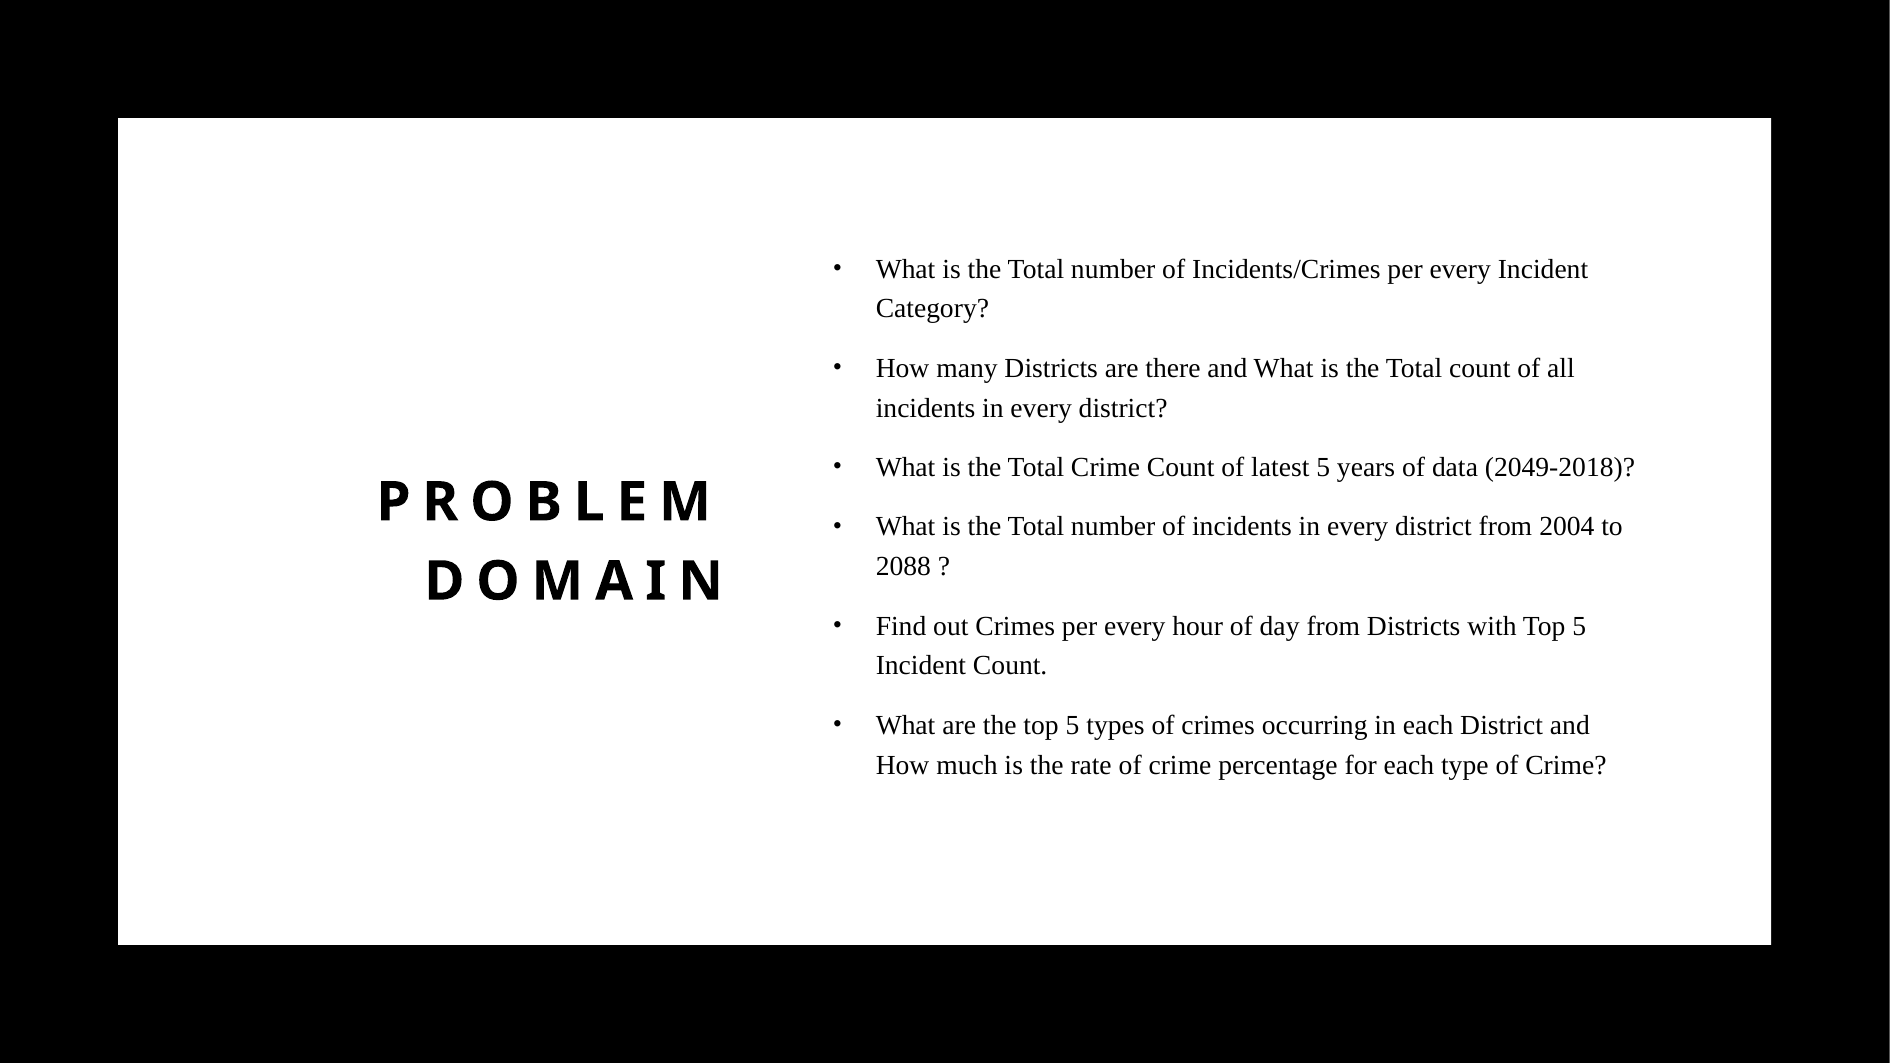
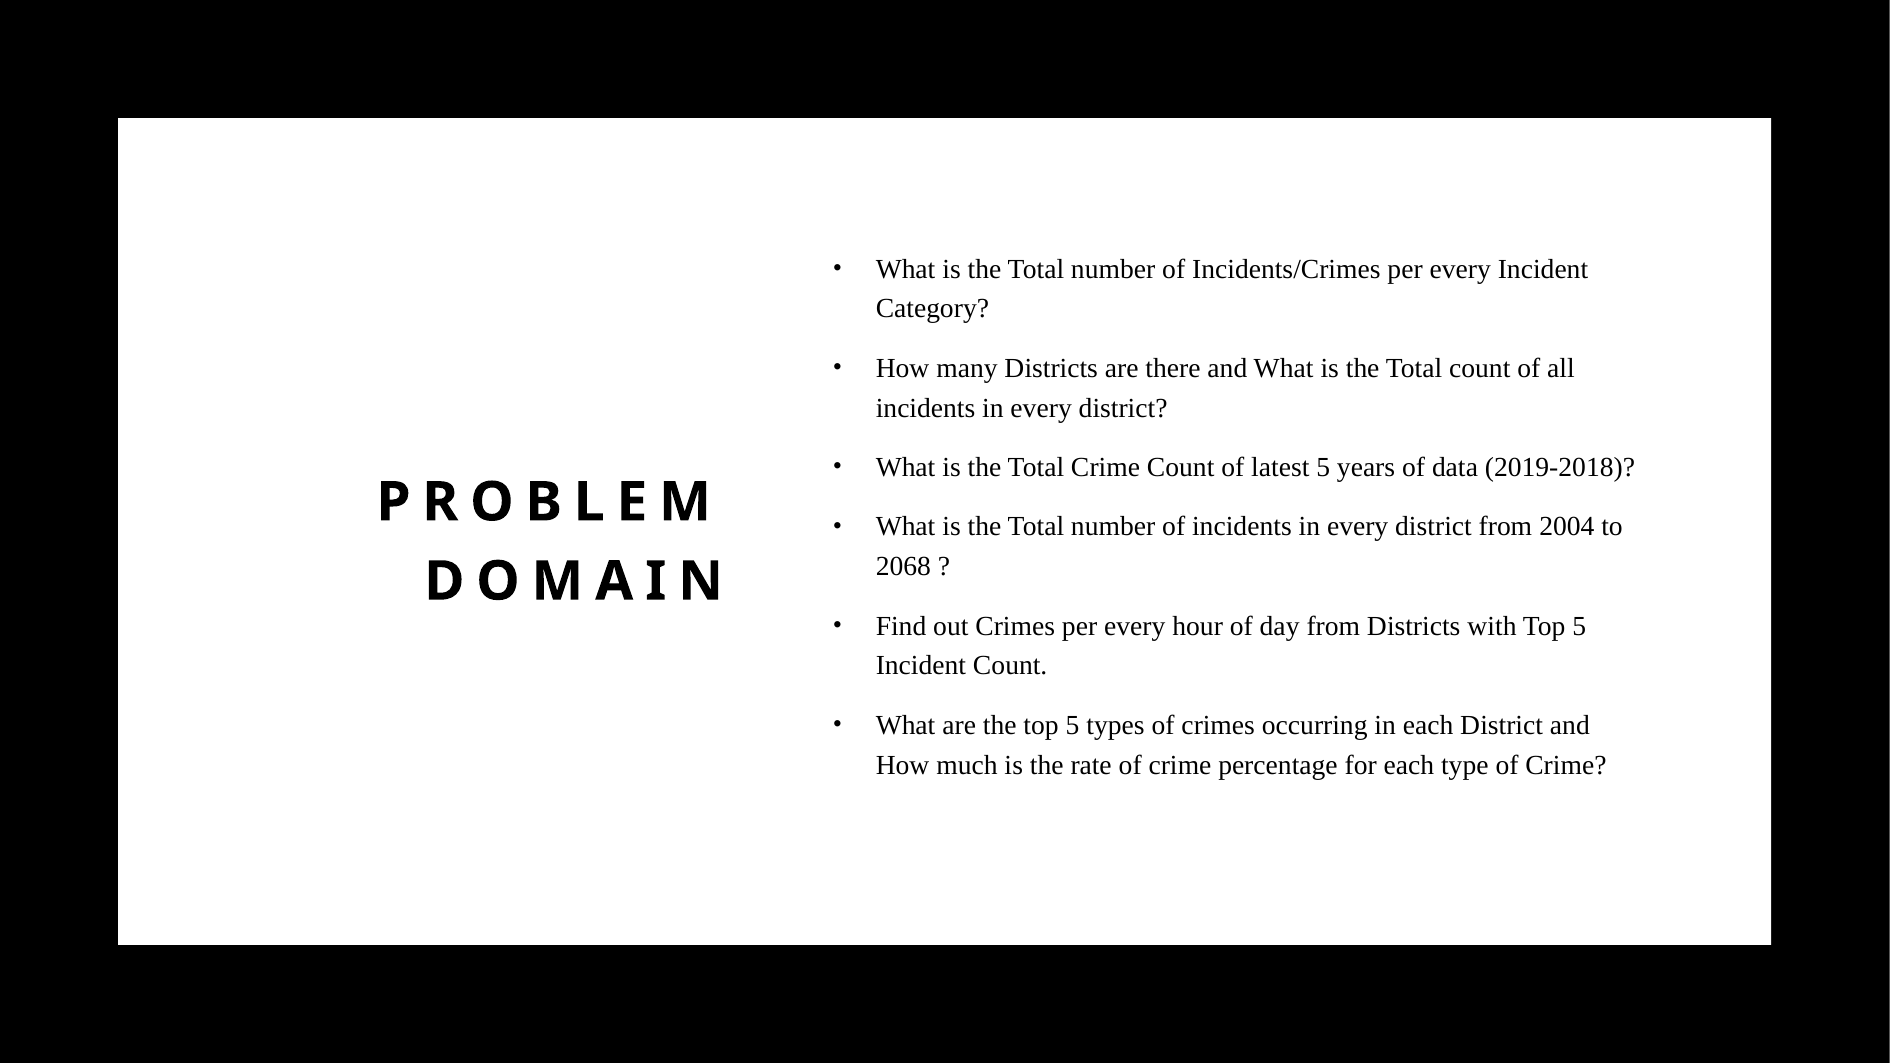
2049-2018: 2049-2018 -> 2019-2018 (1560, 467)
2088: 2088 -> 2068 (903, 567)
